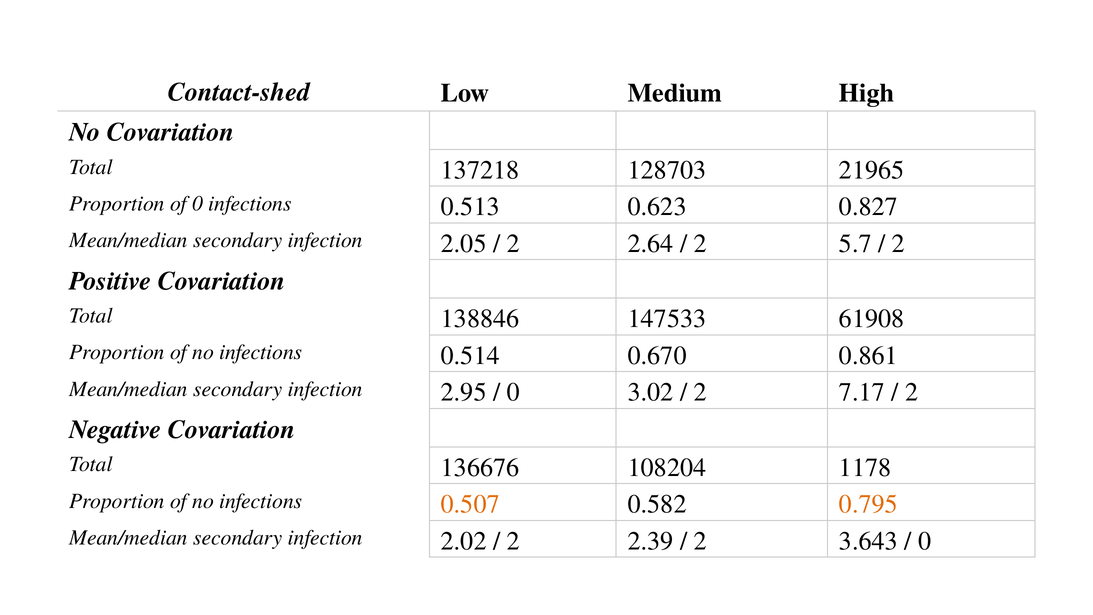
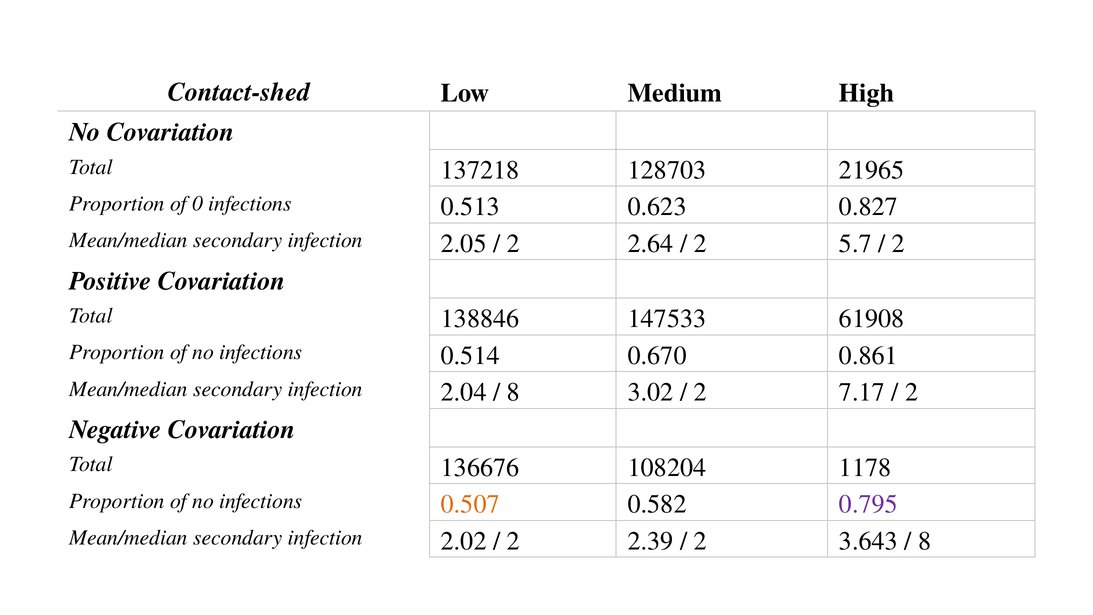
2.95: 2.95 -> 2.04 (464, 392)
0: 0 -> 8 (513, 392)
0.795 colour: orange -> purple (868, 504)
0: 0 -> 8 (925, 541)
